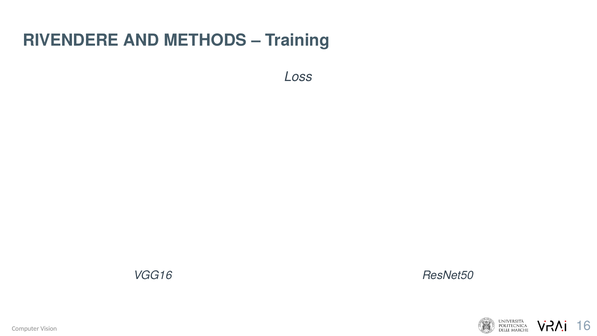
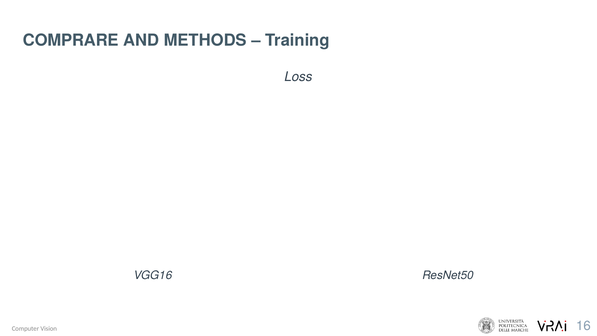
RIVENDERE: RIVENDERE -> COMPRARE (71, 40)
